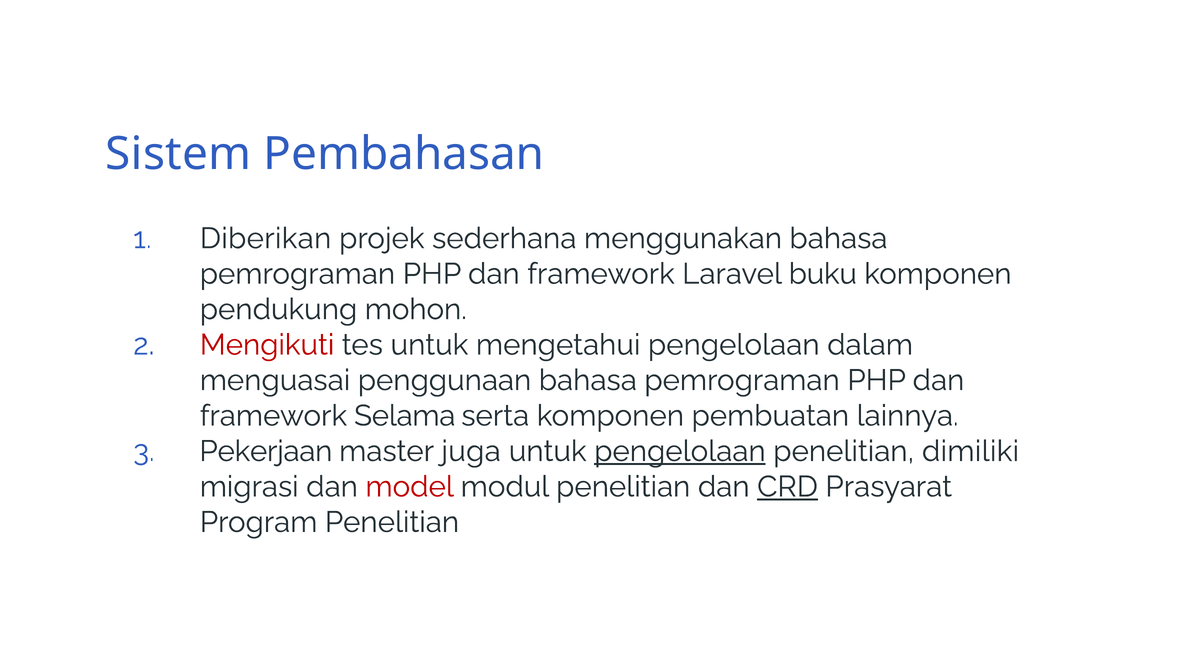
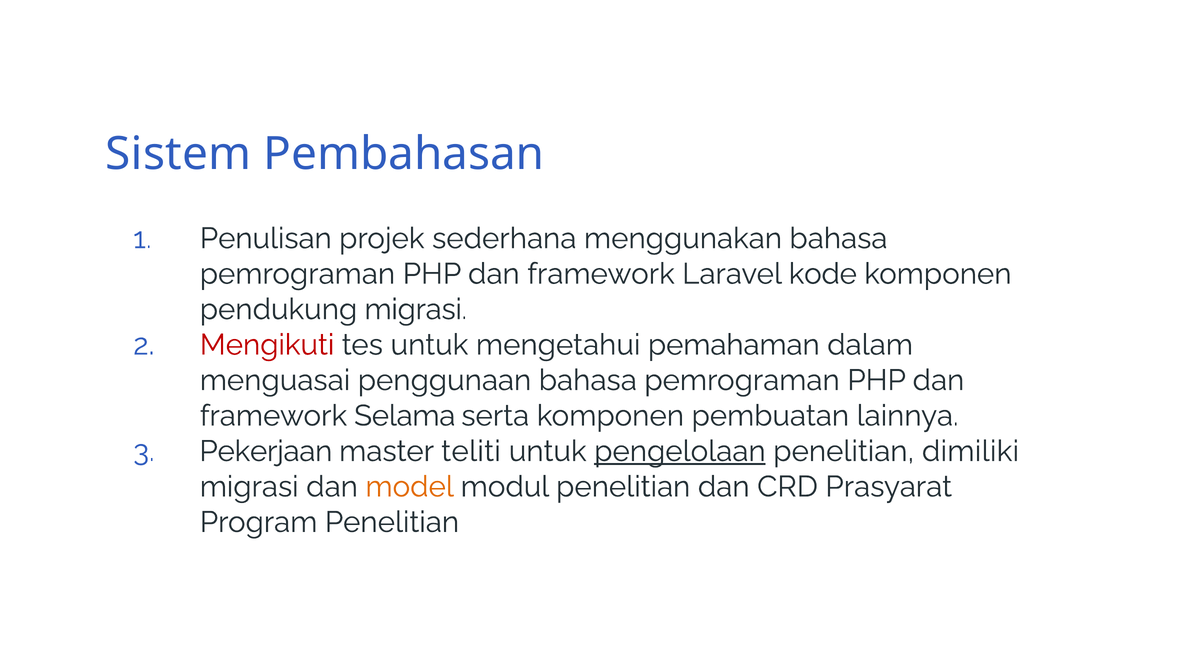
Diberikan: Diberikan -> Penulisan (266, 239)
buku: buku -> kode (823, 274)
pendukung mohon: mohon -> migrasi (416, 310)
mengetahui pengelolaan: pengelolaan -> pemahaman (734, 345)
juga: juga -> teliti (471, 452)
model colour: red -> orange (410, 487)
CRD underline: present -> none (788, 487)
